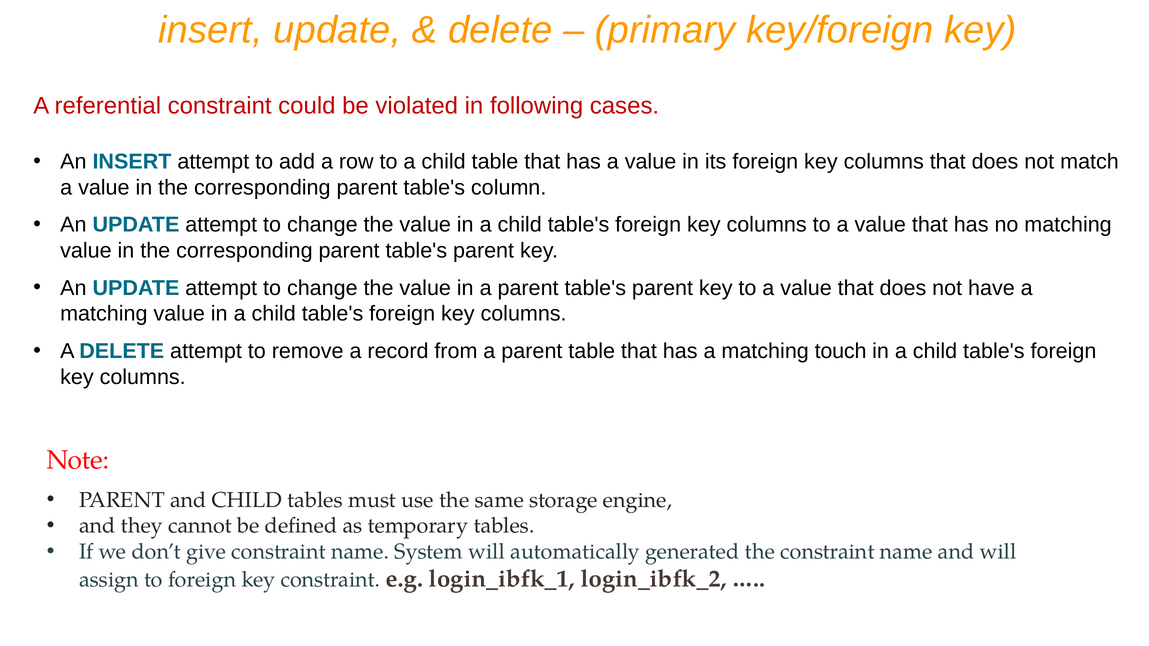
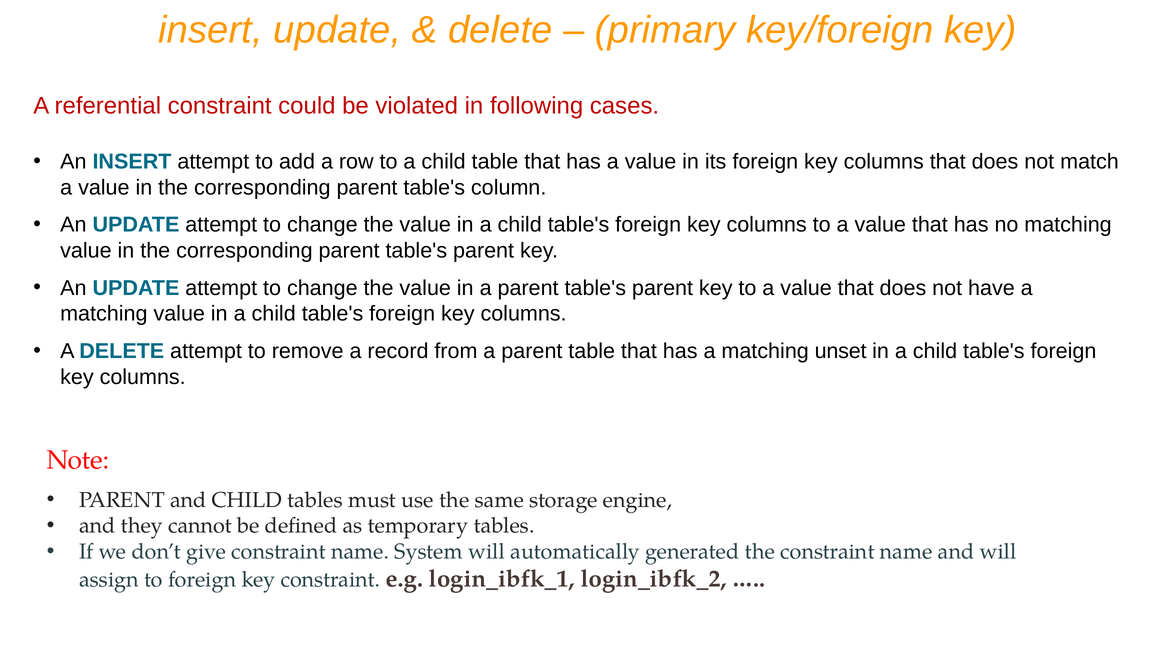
touch: touch -> unset (841, 351)
